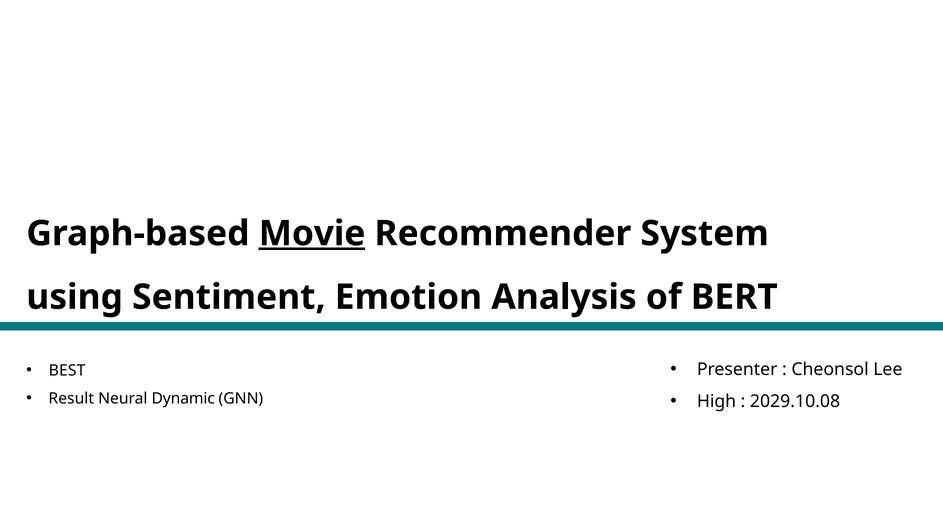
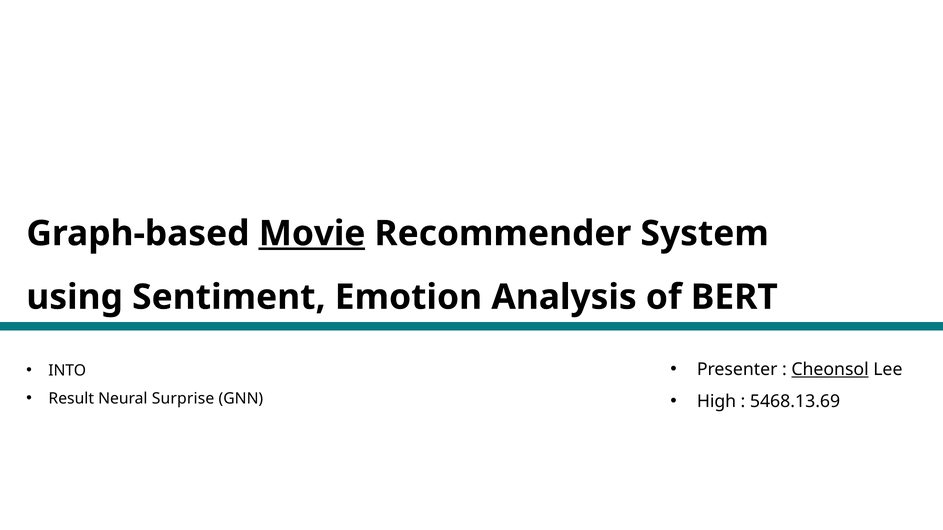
Cheonsol underline: none -> present (830, 370)
BEST: BEST -> INTO (67, 371)
Dynamic: Dynamic -> Surprise (183, 399)
2029.10.08: 2029.10.08 -> 5468.13.69 (795, 402)
